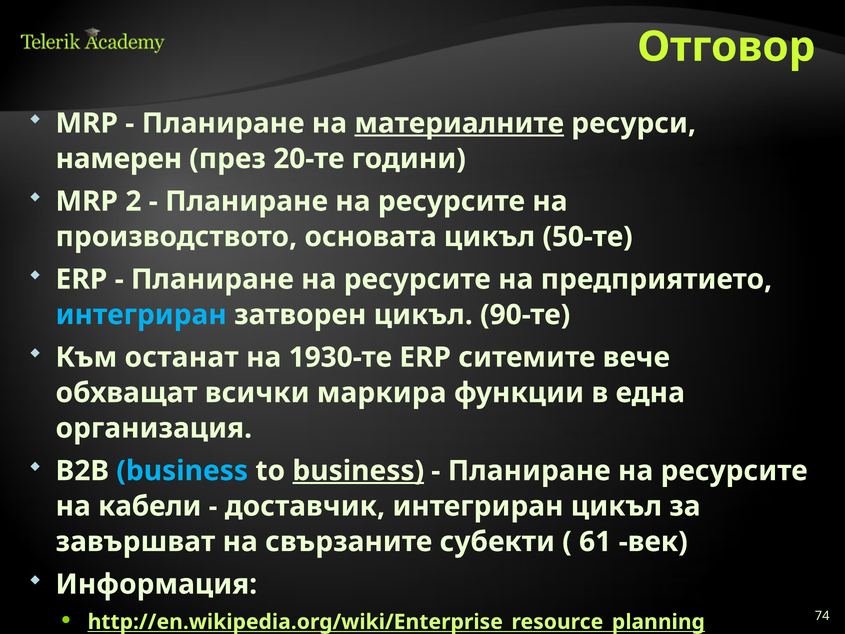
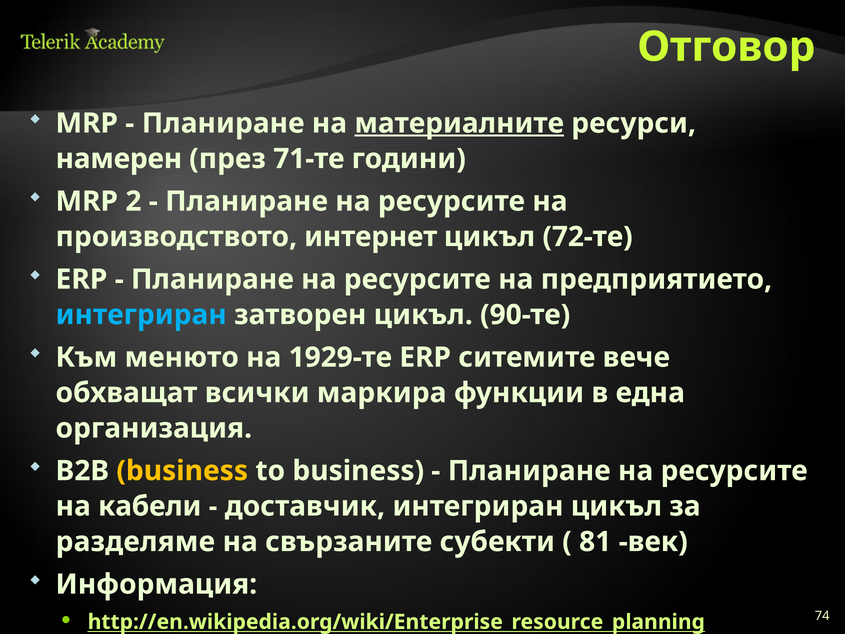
20-те: 20-те -> 71-те (309, 159)
основата: основата -> интернет (371, 237)
50-те: 50-те -> 72-те (588, 237)
останат: останат -> менюто (182, 357)
1930-те: 1930-те -> 1929-те (340, 357)
business colour: light blue -> yellow (182, 471)
business underline: present -> none (358, 471)
завършват: завършват -> разделяме (135, 542)
61: 61 -> 81 (595, 542)
